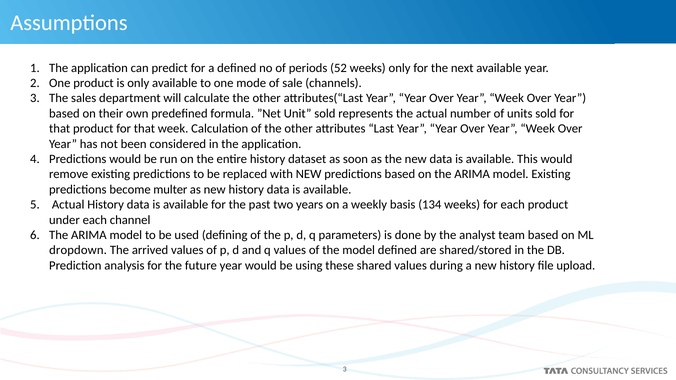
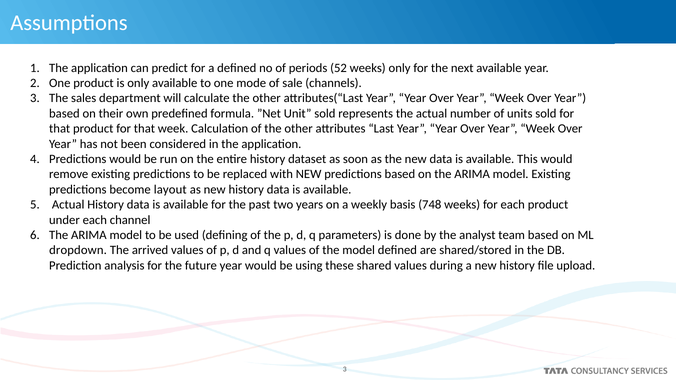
multer: multer -> layout (170, 190)
134: 134 -> 748 (430, 205)
